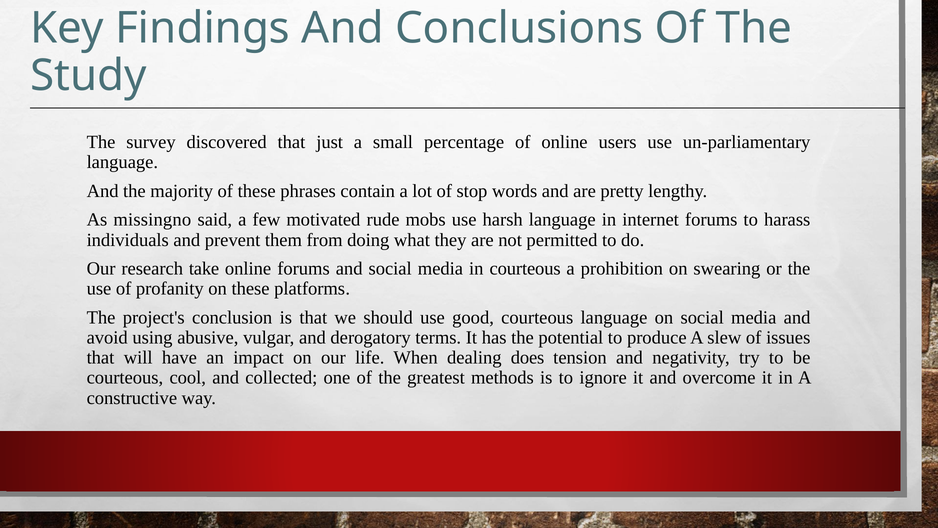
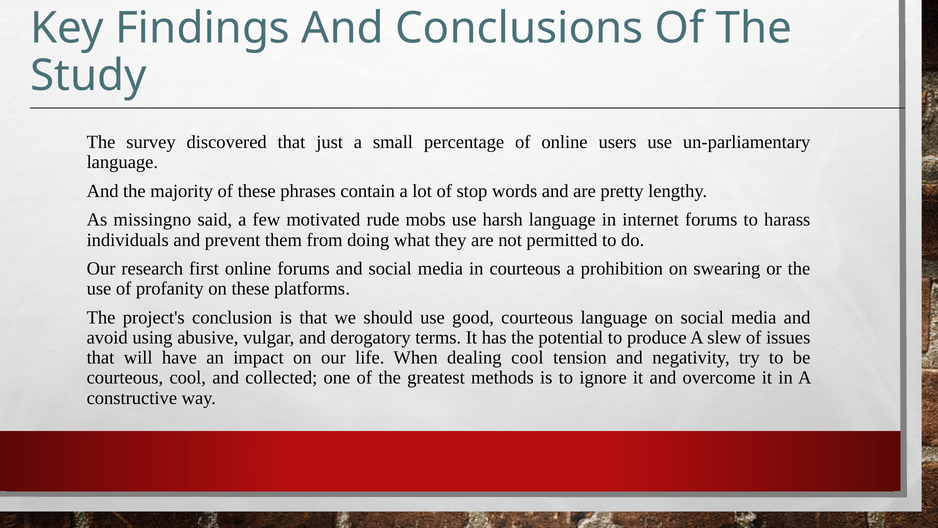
take: take -> first (204, 269)
dealing does: does -> cool (527, 358)
